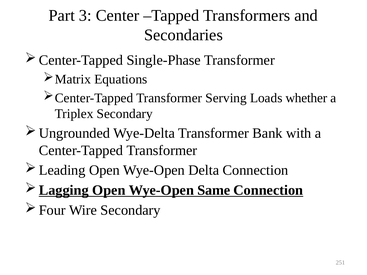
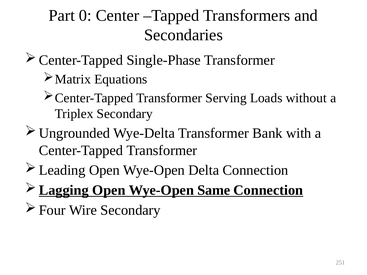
3: 3 -> 0 (85, 16)
whether: whether -> without (306, 98)
